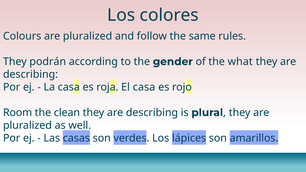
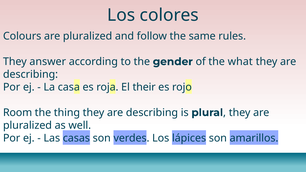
podrán: podrán -> answer (48, 62)
El casa: casa -> their (144, 87)
clean: clean -> thing (67, 113)
